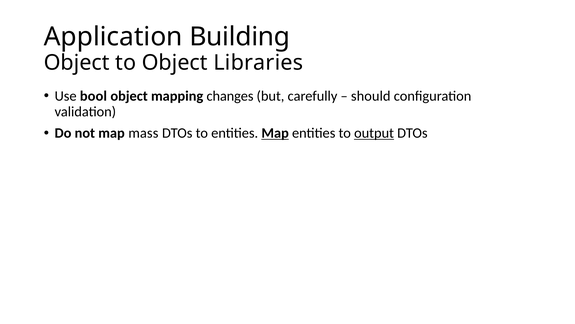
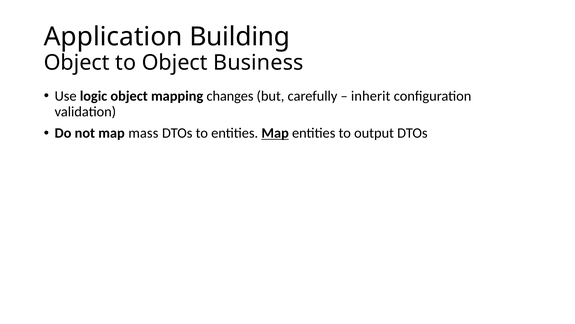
Libraries: Libraries -> Business (258, 63)
bool: bool -> logic (94, 96)
should: should -> inherit (371, 96)
output underline: present -> none (374, 133)
